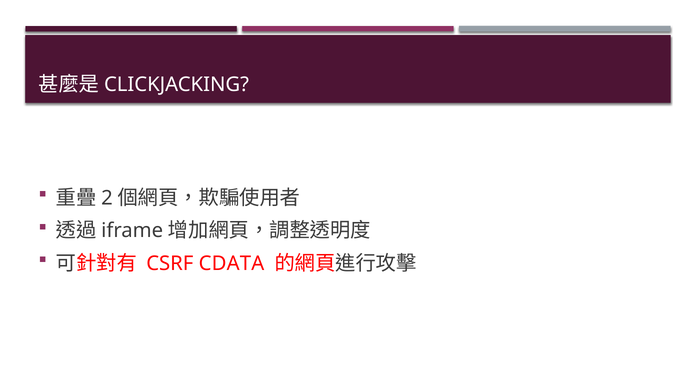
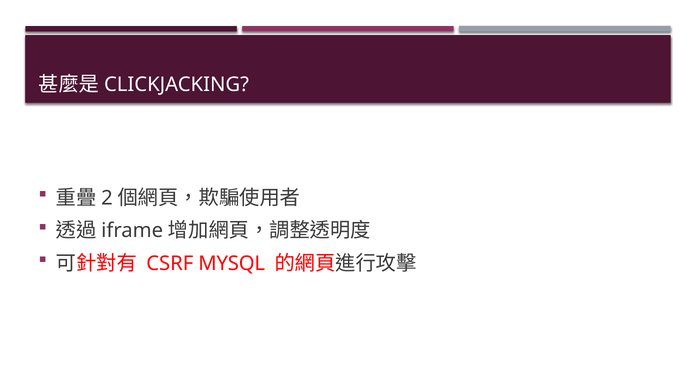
CDATA: CDATA -> MYSQL (232, 264)
